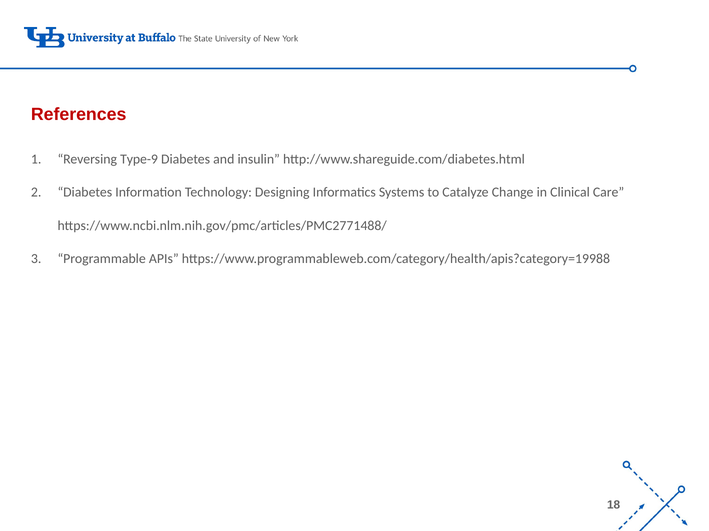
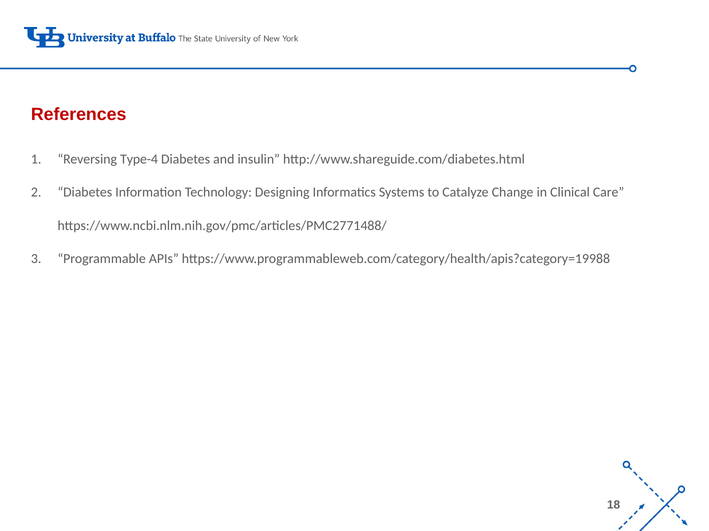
Type-9: Type-9 -> Type-4 (139, 160)
